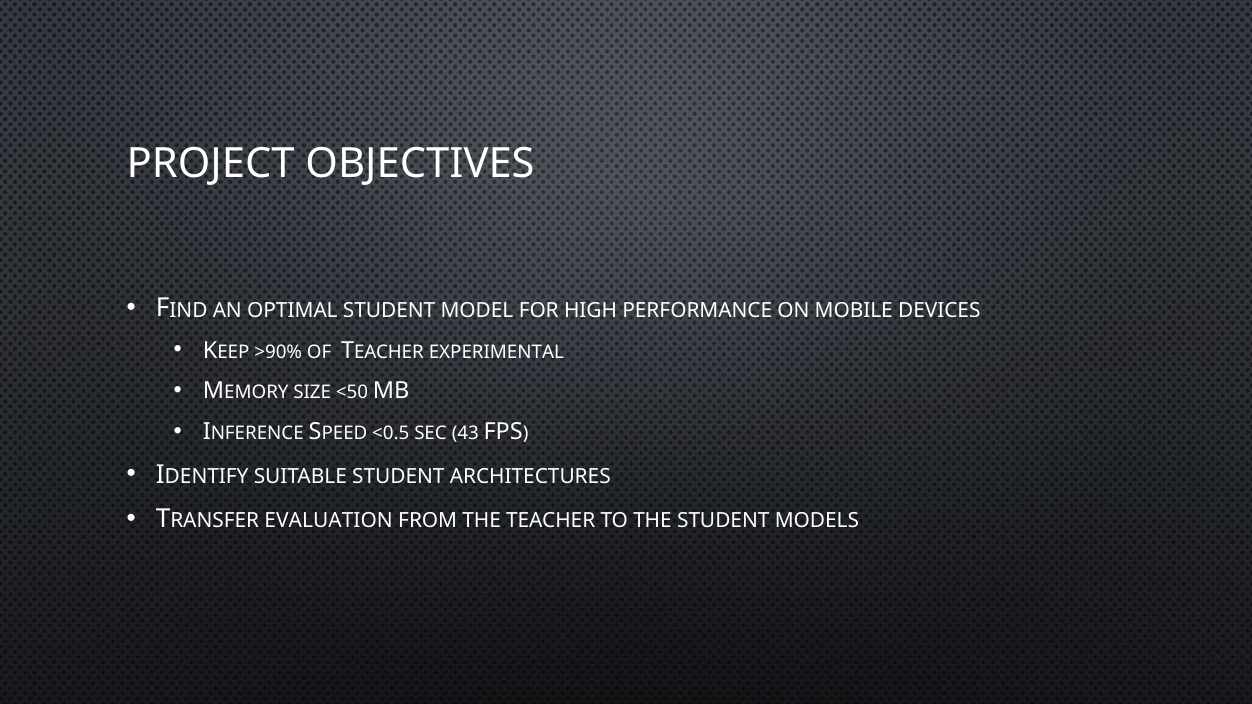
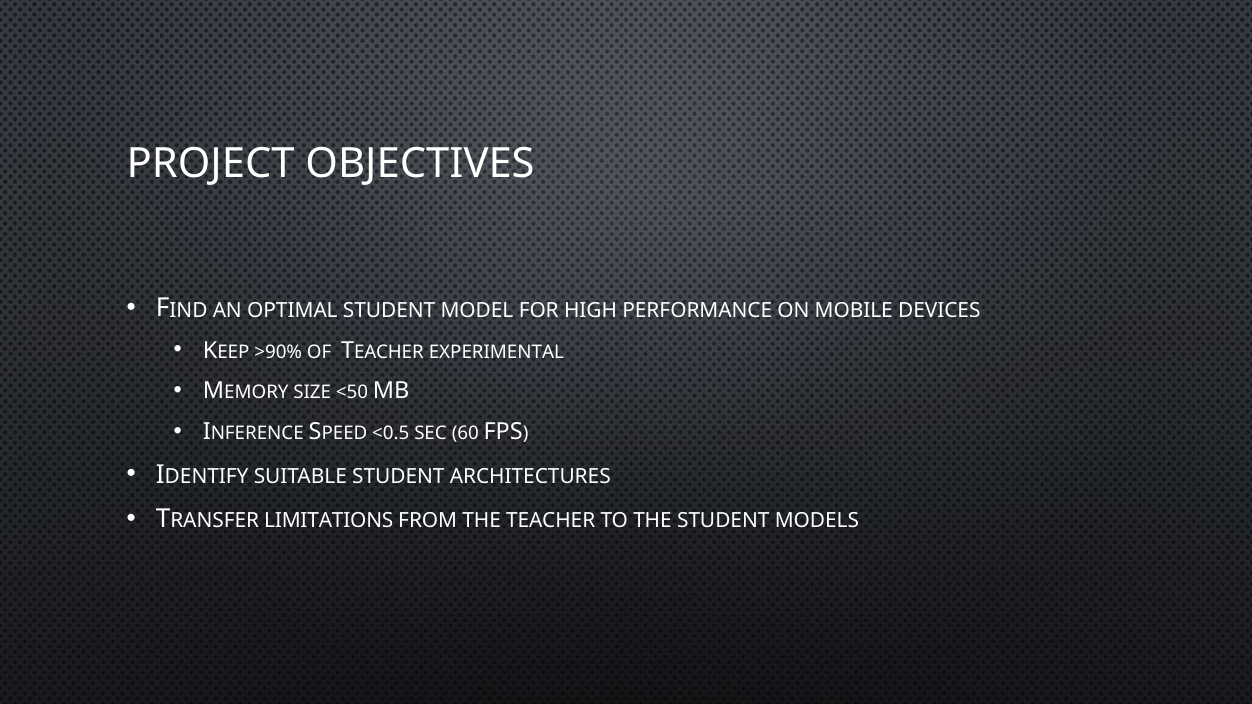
43: 43 -> 60 (465, 434)
EVALUATION: EVALUATION -> LIMITATIONS (329, 521)
